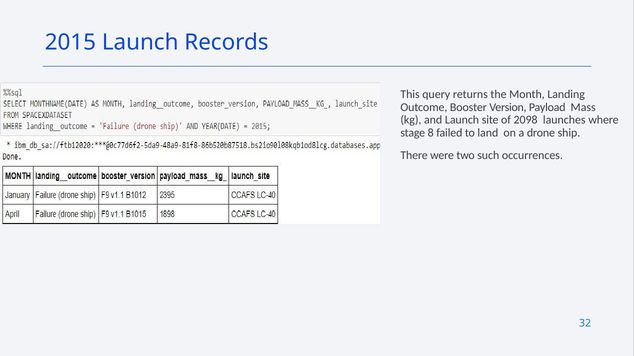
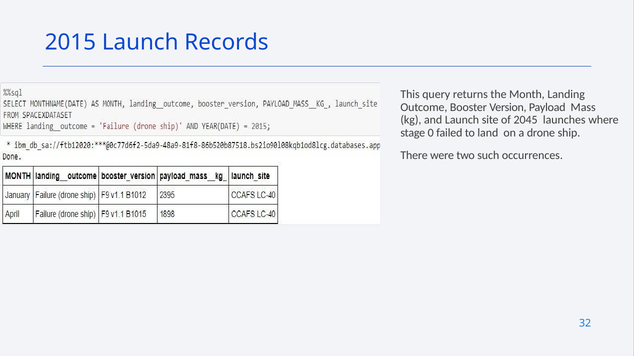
2098: 2098 -> 2045 (526, 120)
8: 8 -> 0 (431, 133)
